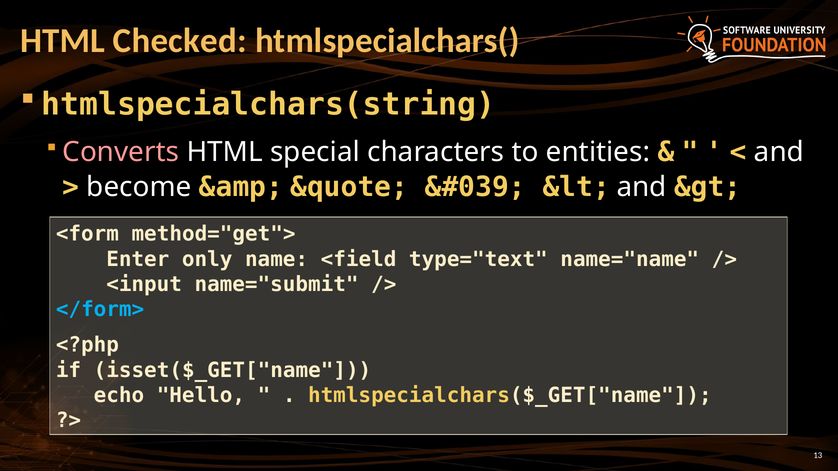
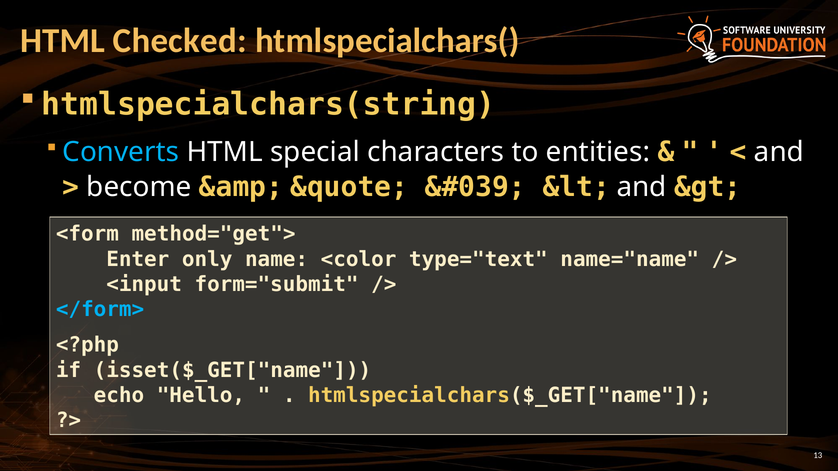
Converts colour: pink -> light blue (121, 152)
<field: <field -> <color (359, 259)
name="submit: name="submit -> form="submit (277, 285)
